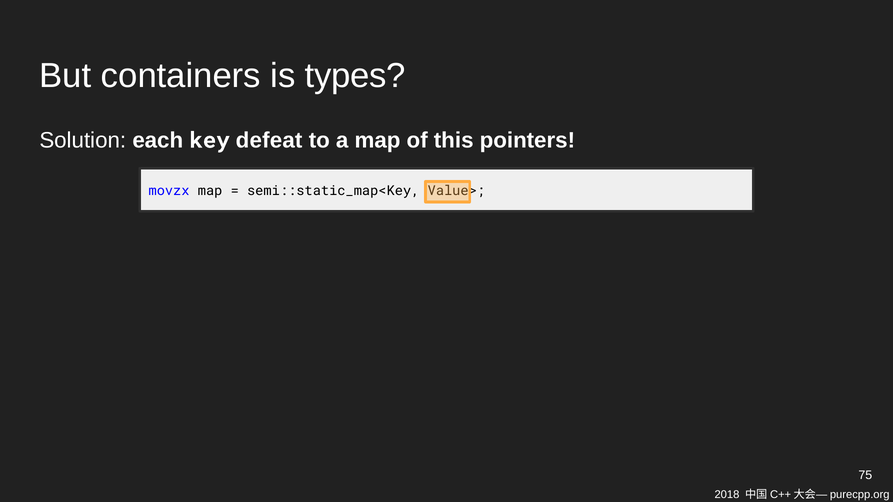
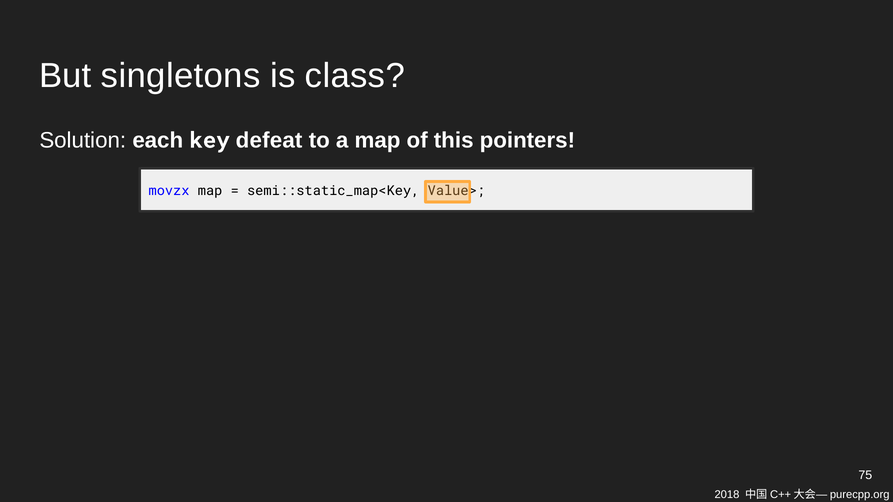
containers: containers -> singletons (181, 76)
types: types -> class (355, 76)
